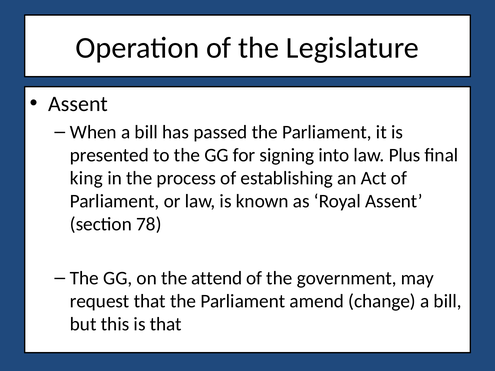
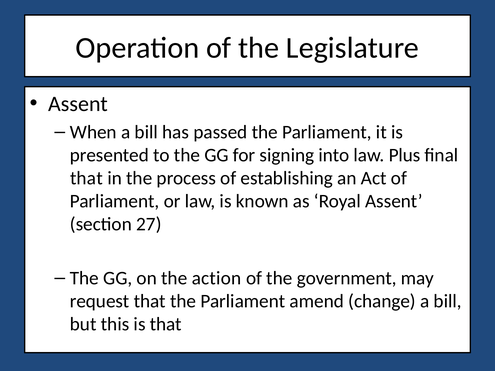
king: king -> that (86, 178)
78: 78 -> 27 (149, 224)
attend: attend -> action (217, 278)
